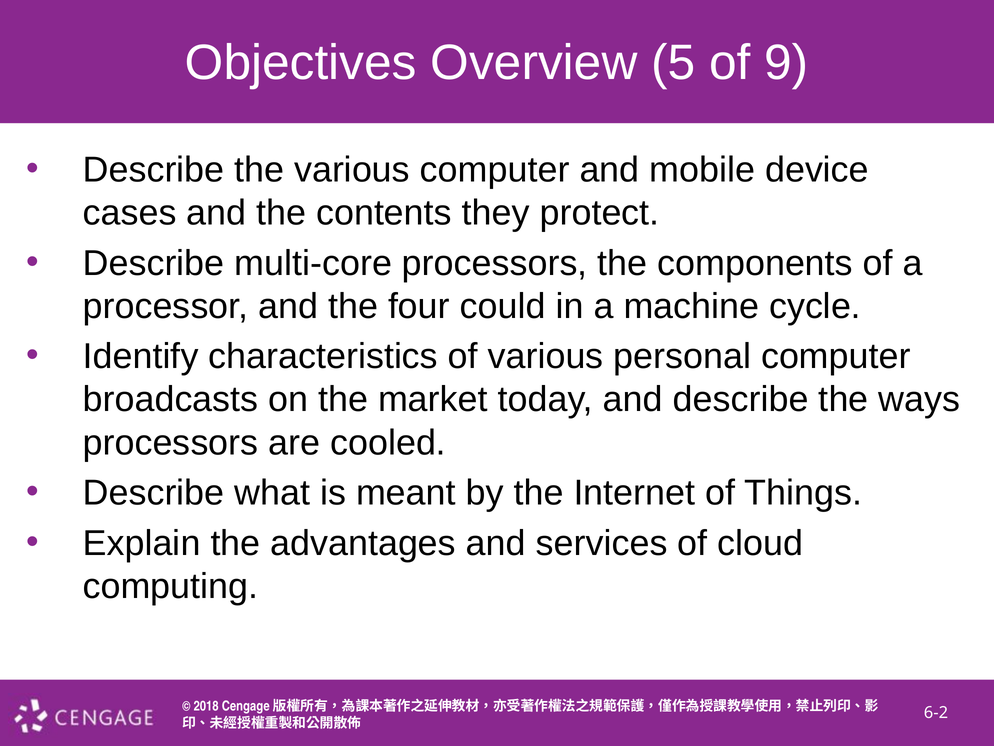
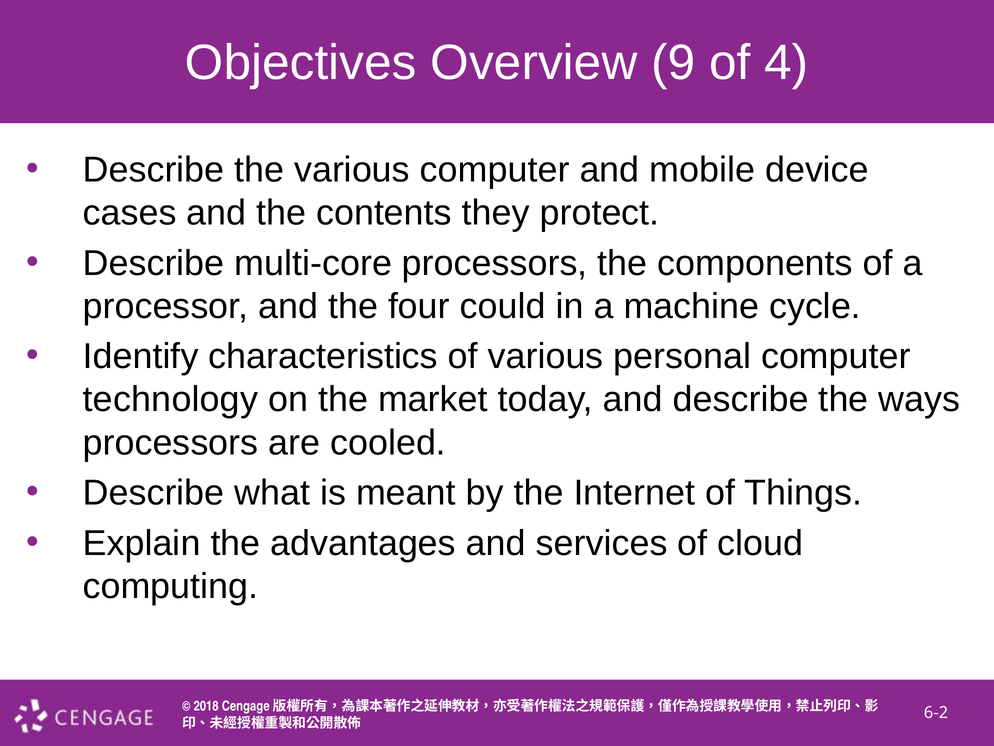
5: 5 -> 9 (673, 63)
9: 9 -> 4 (786, 63)
broadcasts: broadcasts -> technology (170, 399)
